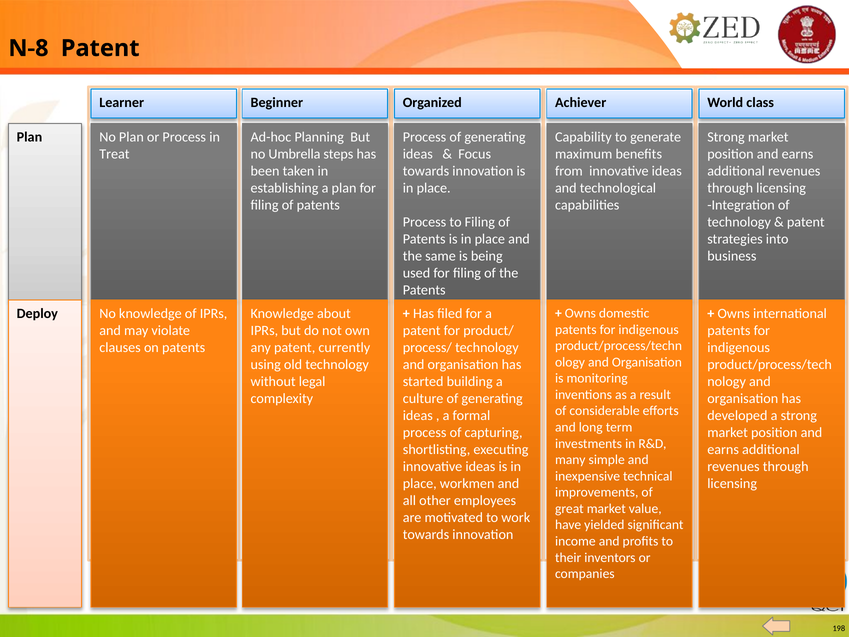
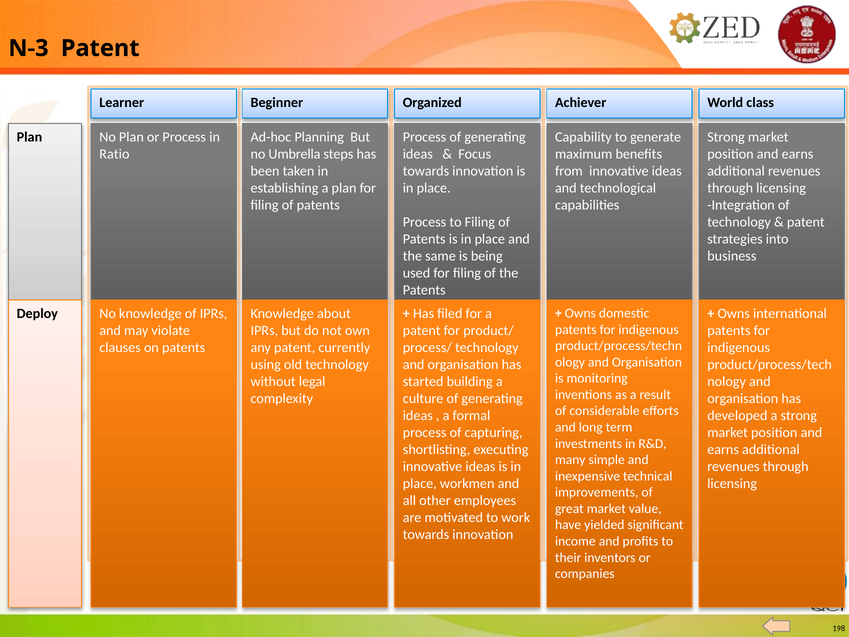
N-8: N-8 -> N-3 (28, 48)
Treat: Treat -> Ratio (114, 154)
